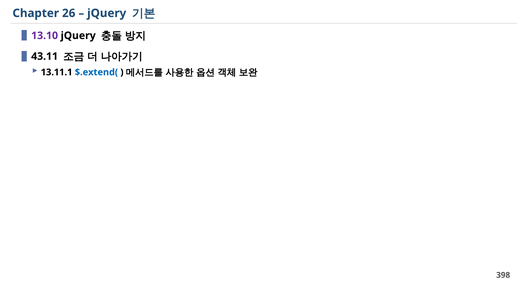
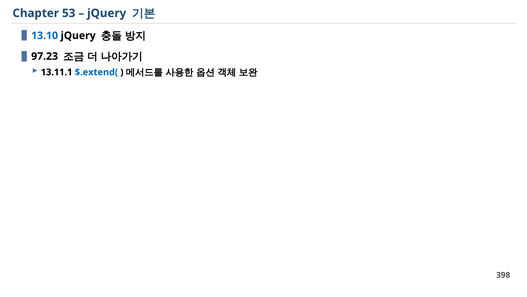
26: 26 -> 53 (69, 13)
13.10 colour: purple -> blue (45, 36)
43.11: 43.11 -> 97.23 (45, 56)
